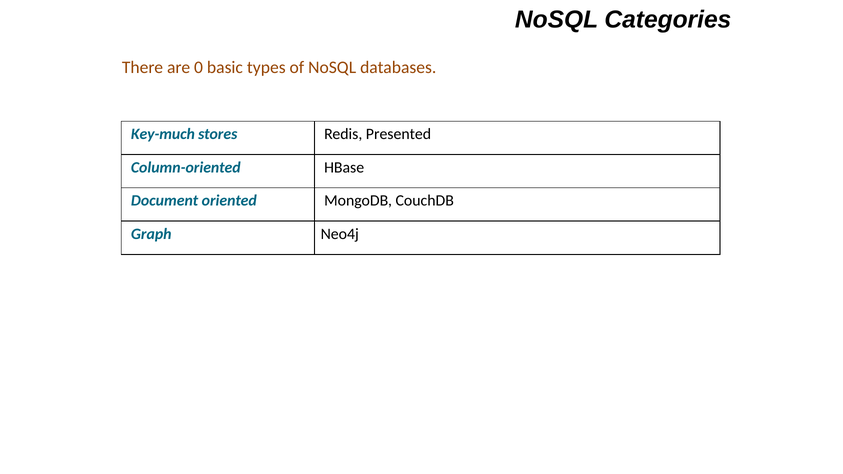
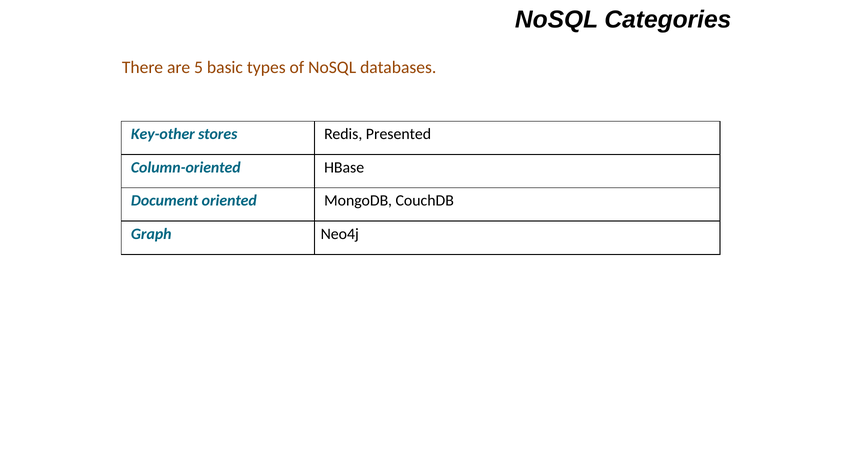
0: 0 -> 5 (198, 68)
Key-much: Key-much -> Key-other (163, 134)
